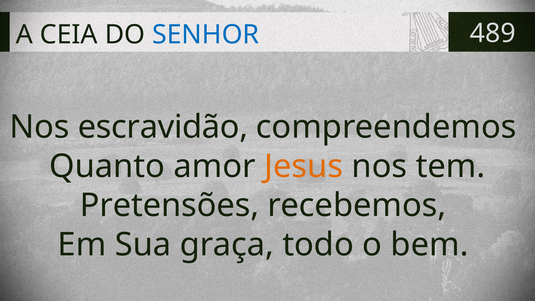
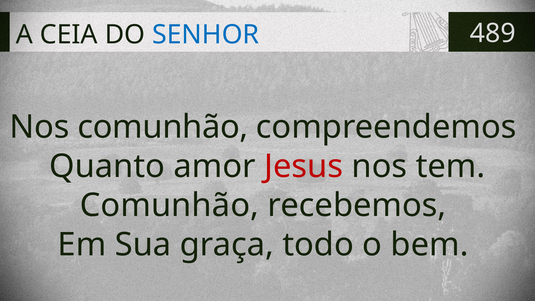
Nos escravidão: escravidão -> comunhão (163, 127)
Jesus colour: orange -> red (304, 166)
Pretensões: Pretensões -> Comunhão (169, 205)
